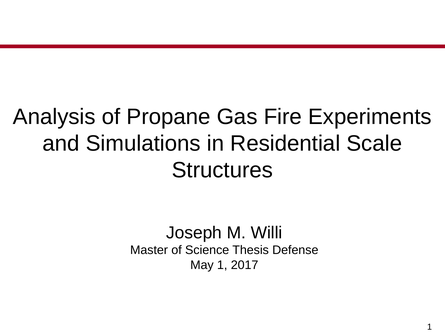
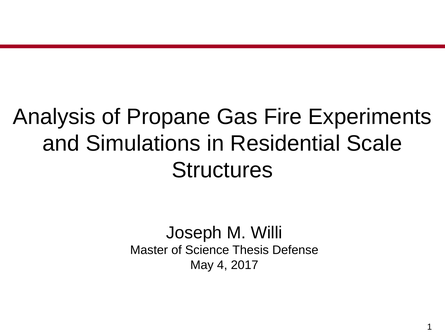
May 1: 1 -> 4 (222, 265)
